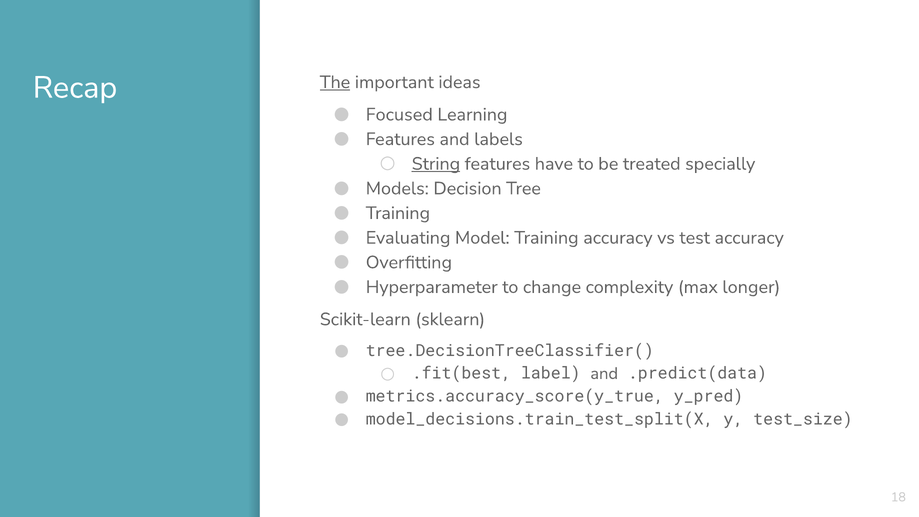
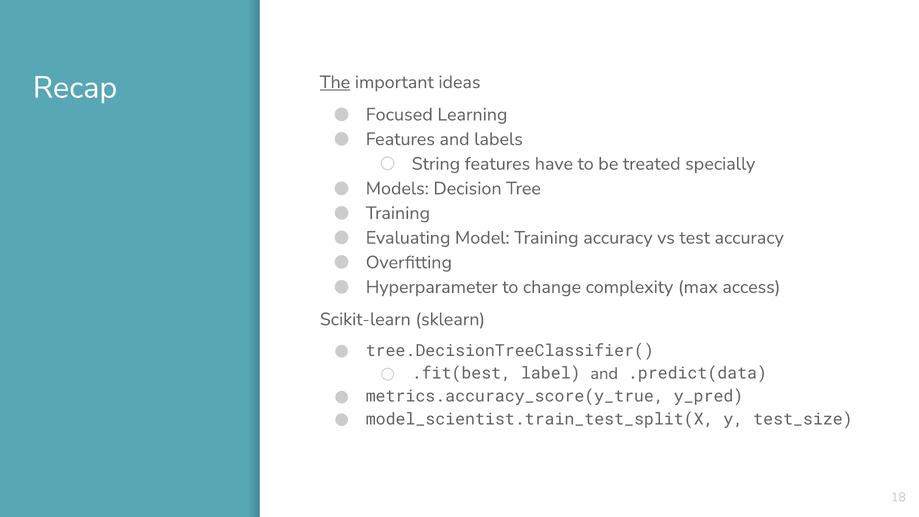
String underline: present -> none (436, 164)
longer: longer -> access (751, 287)
model_decisions.train_test_split(X: model_decisions.train_test_split(X -> model_scientist.train_test_split(X (540, 419)
